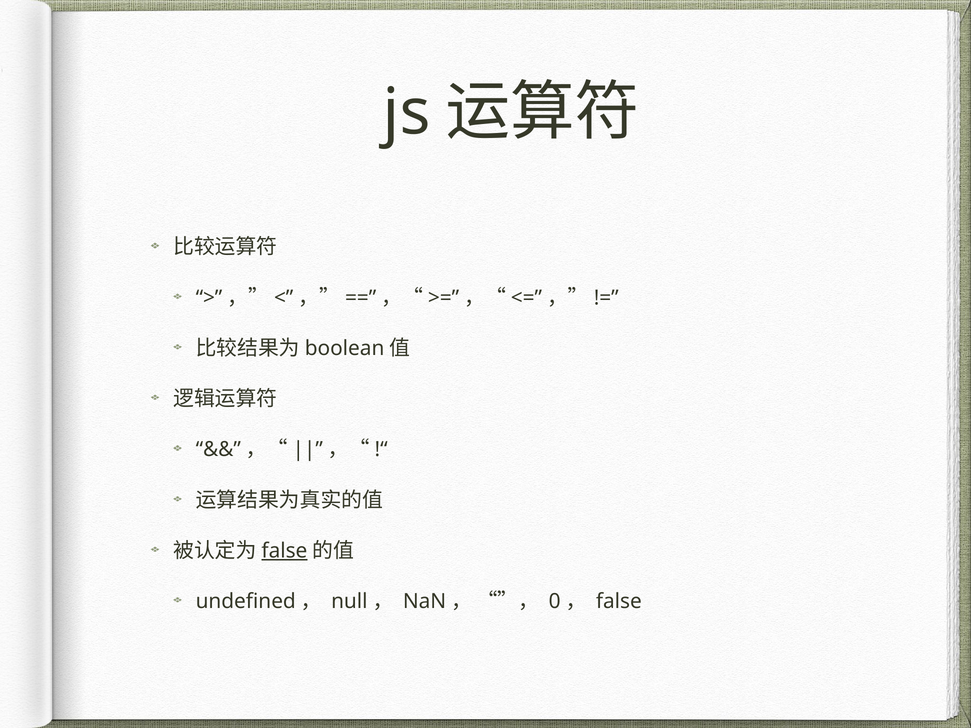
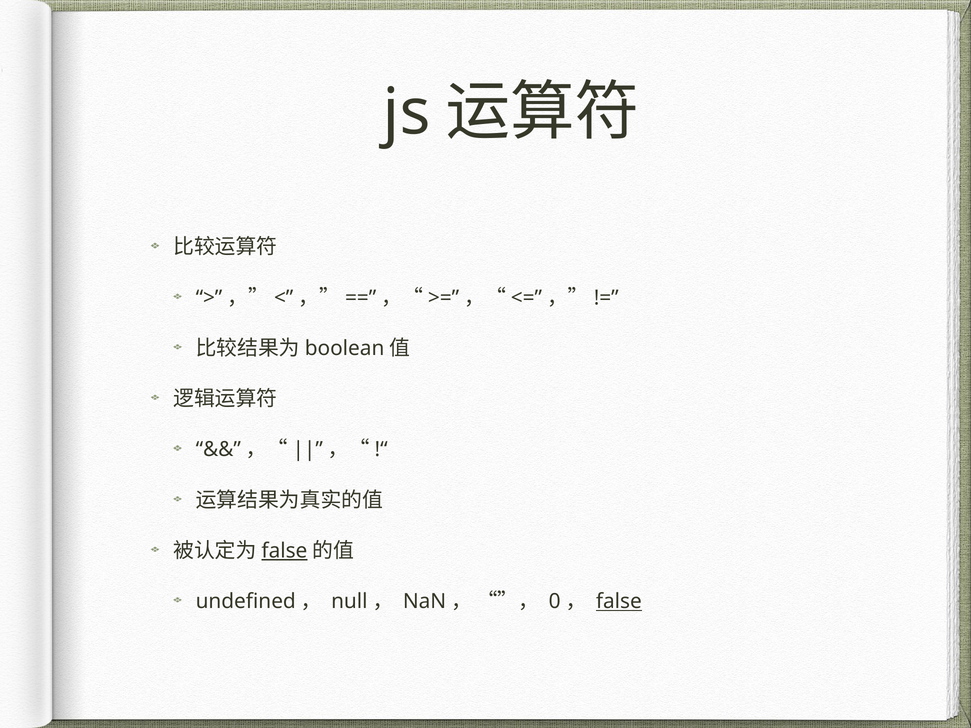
false underline: none -> present (619, 602)
